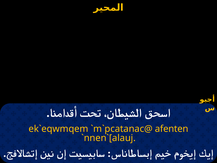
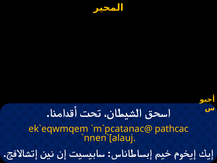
afenten: afenten -> pathcac (172, 129)
